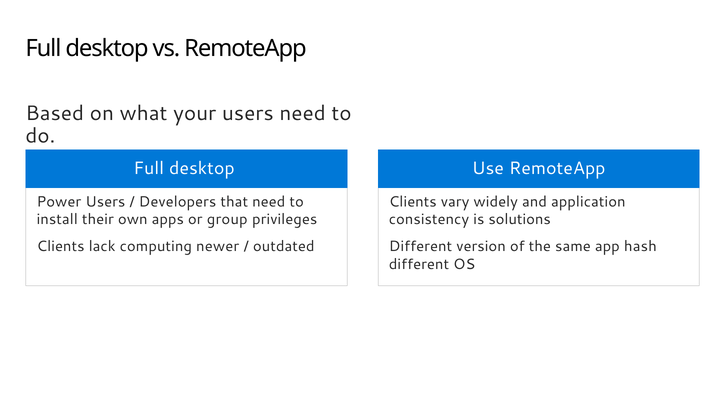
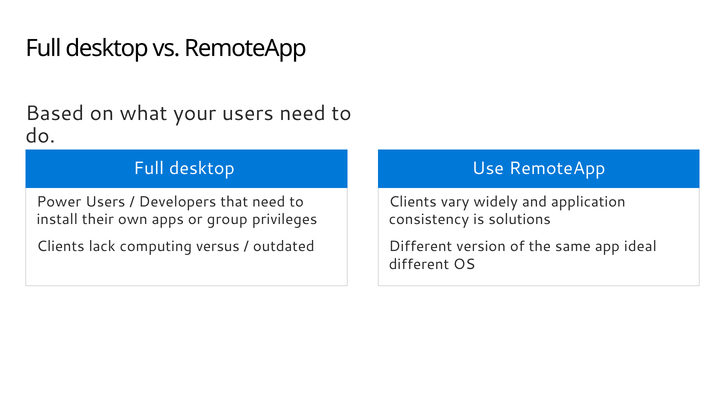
newer: newer -> versus (218, 247)
hash: hash -> ideal (640, 247)
